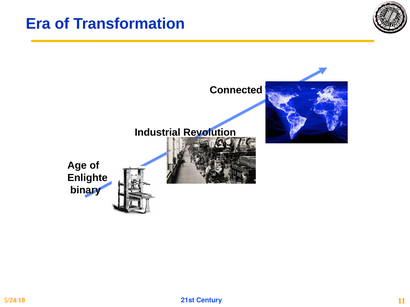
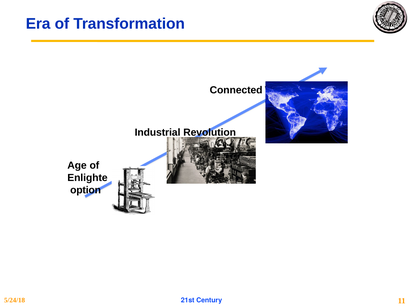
binary: binary -> option (86, 190)
